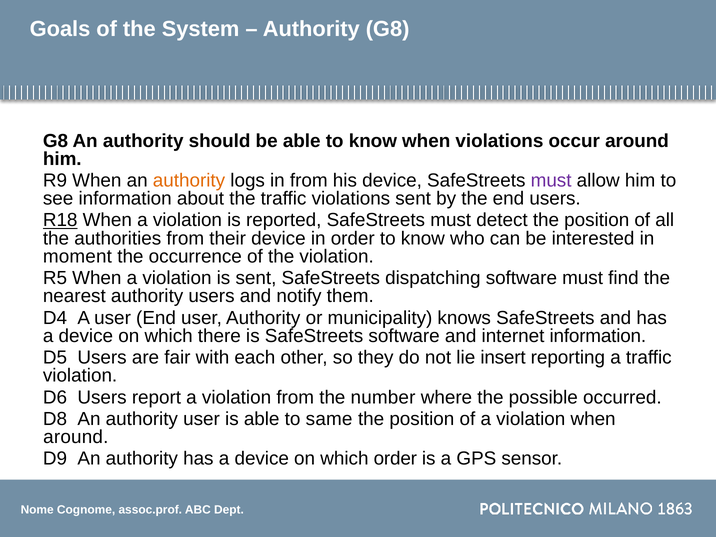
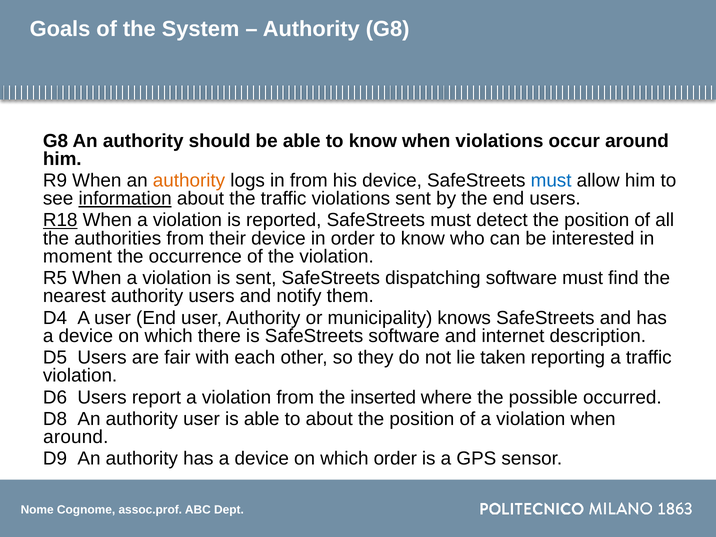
must colour: purple -> blue (551, 181)
information underline: none -> present (125, 199)
internet information: information -> description (598, 336)
insert: insert -> taken (503, 358)
number: number -> inserted (383, 397)
to same: same -> about (329, 419)
